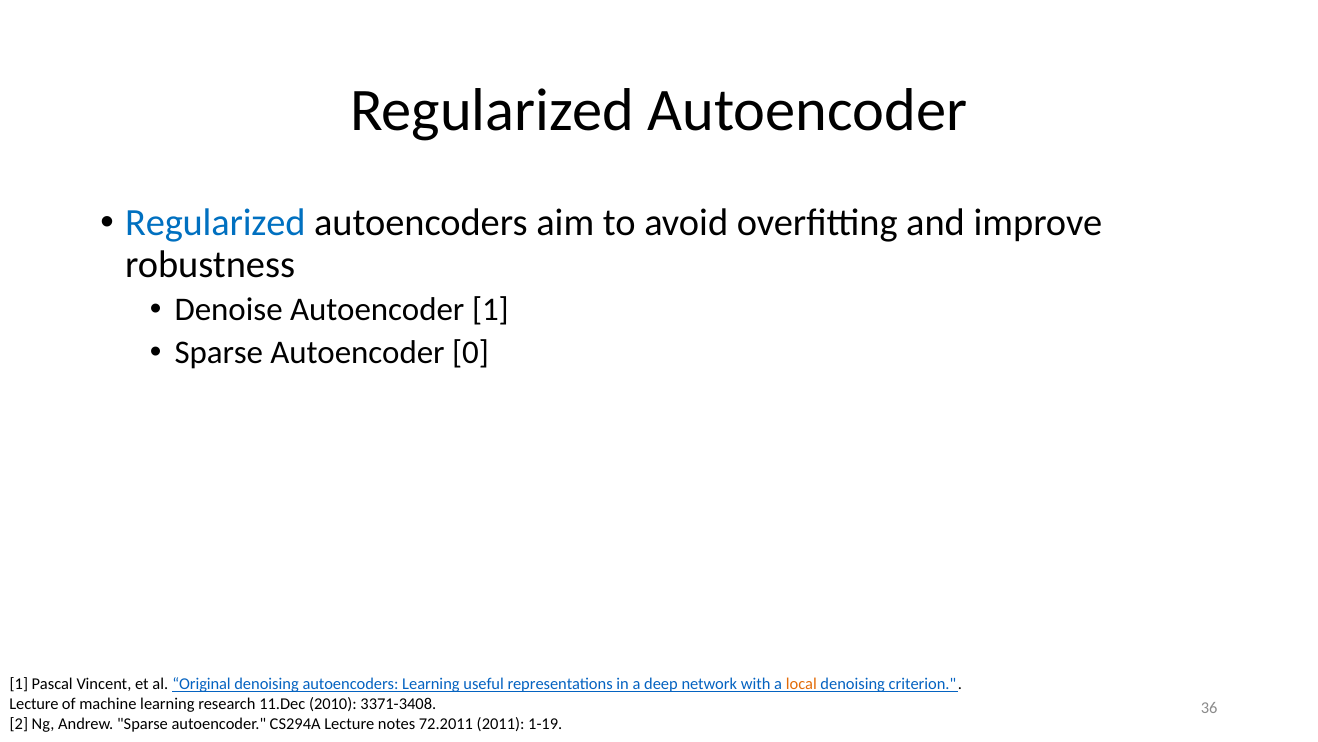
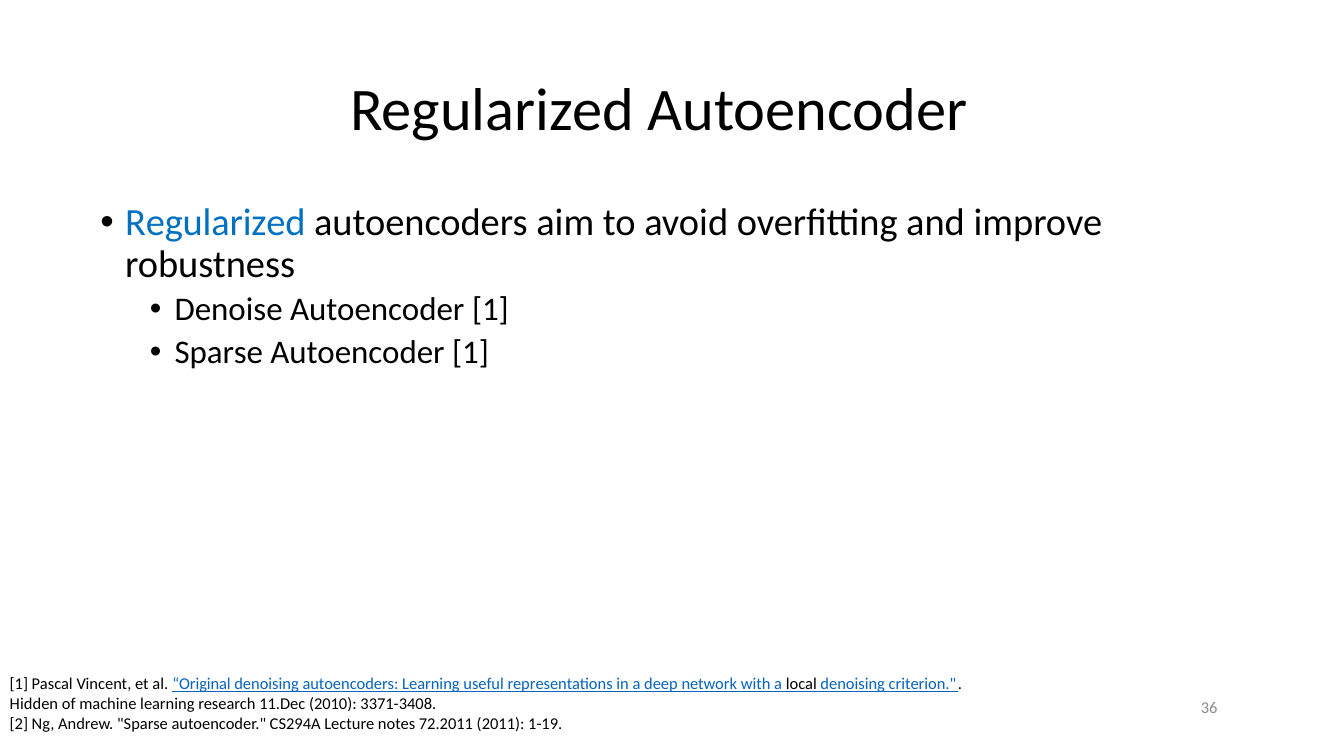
Sparse Autoencoder 0: 0 -> 1 (471, 352)
local colour: orange -> black (801, 684)
Lecture: Lecture -> Hidden (34, 704)
